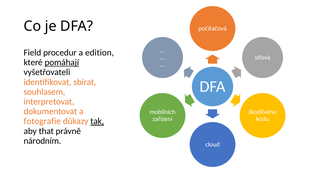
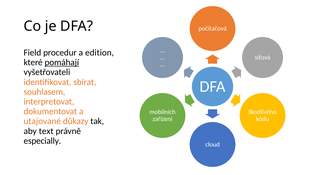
fotografie: fotografie -> utajované (42, 121)
tak underline: present -> none (97, 121)
that: that -> text (46, 131)
národním: národním -> especially (42, 140)
